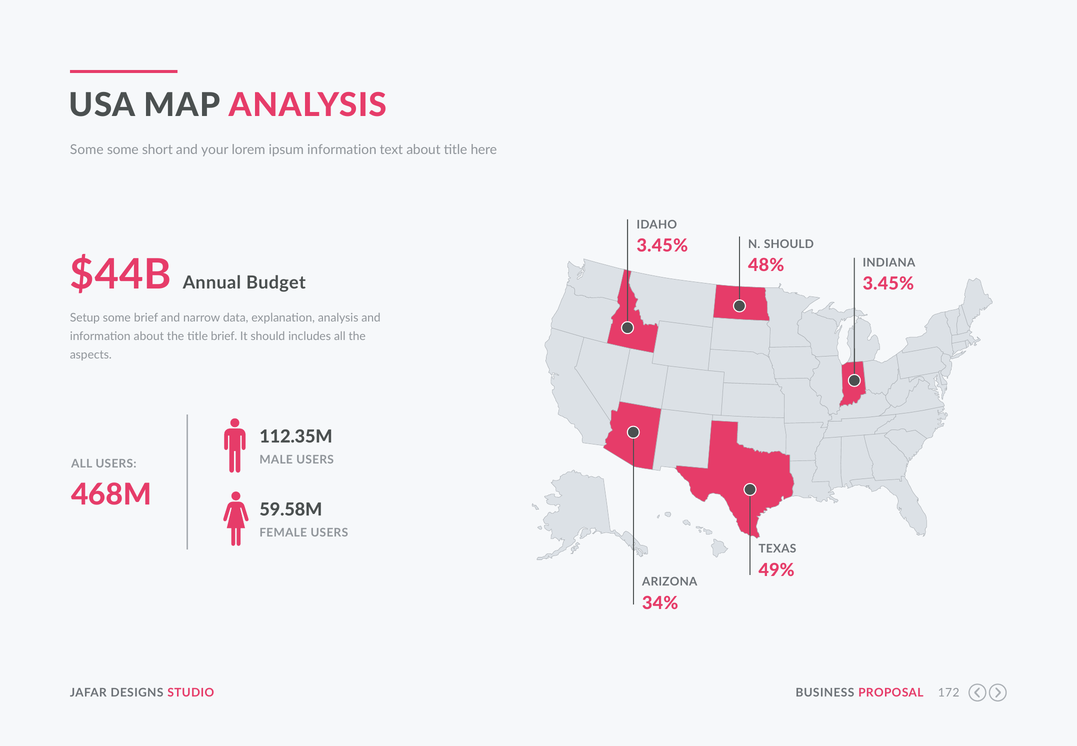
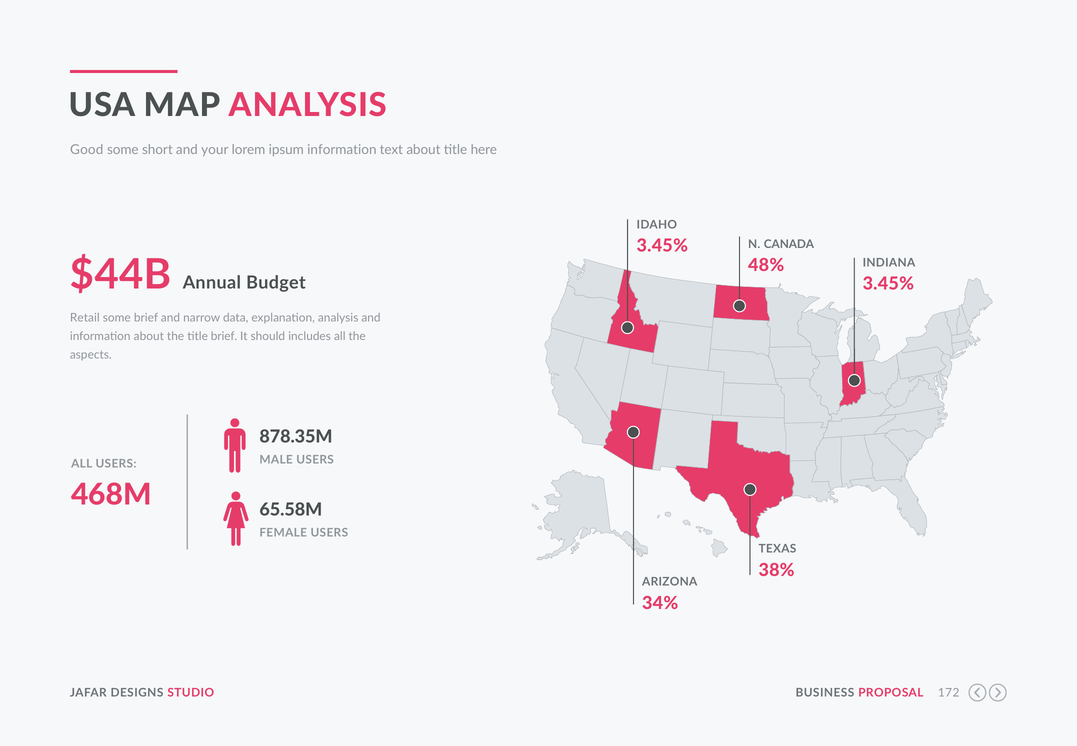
Some: Some -> Good (87, 150)
N SHOULD: SHOULD -> CANADA (789, 244)
Setup: Setup -> Retail (85, 318)
112.35M: 112.35M -> 878.35M (296, 437)
59.58M: 59.58M -> 65.58M (291, 510)
49%: 49% -> 38% (777, 570)
